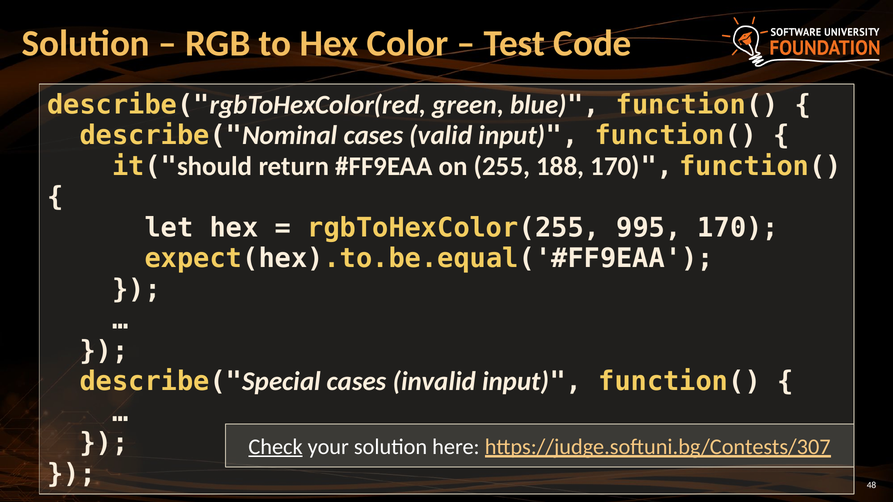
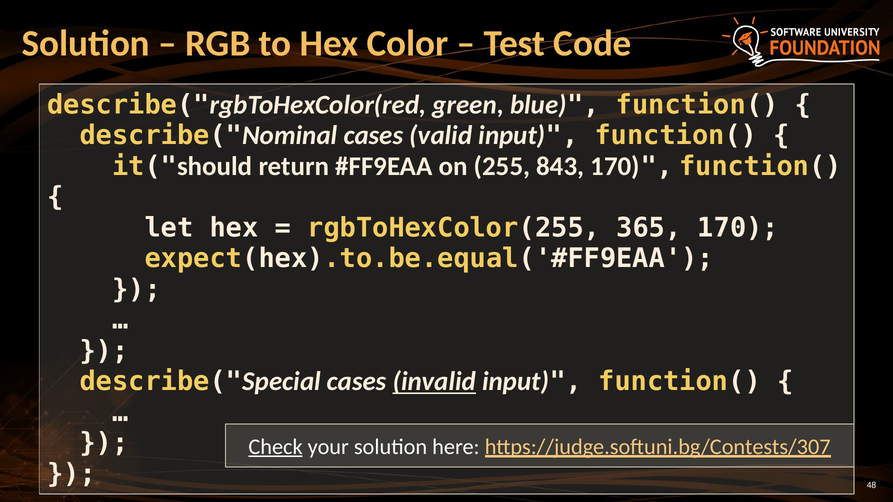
188: 188 -> 843 (560, 166)
995: 995 -> 365 (649, 228)
invalid underline: none -> present (434, 382)
